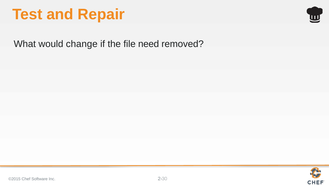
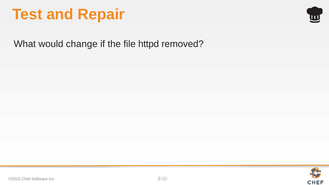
need: need -> httpd (149, 44)
